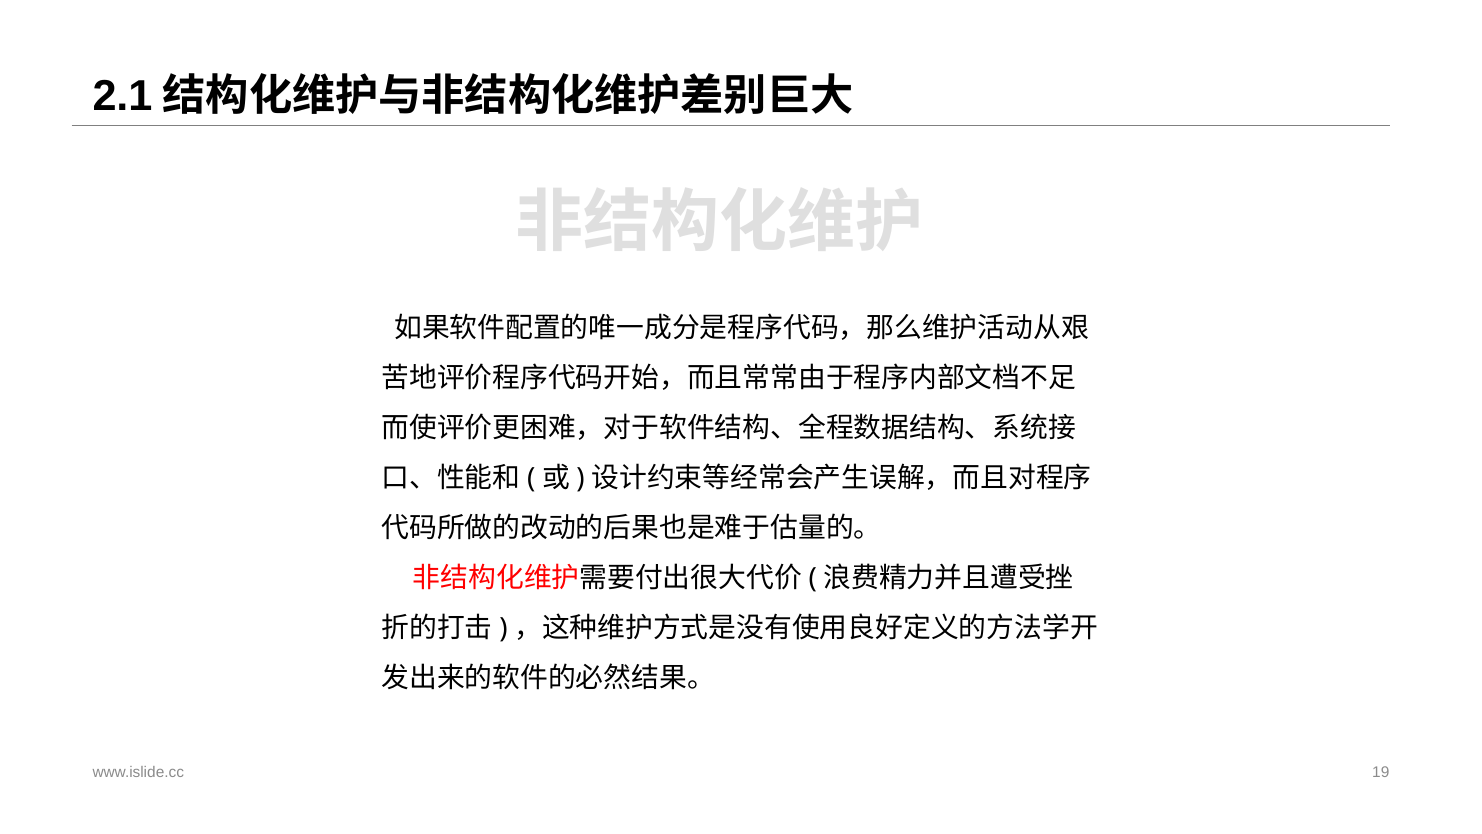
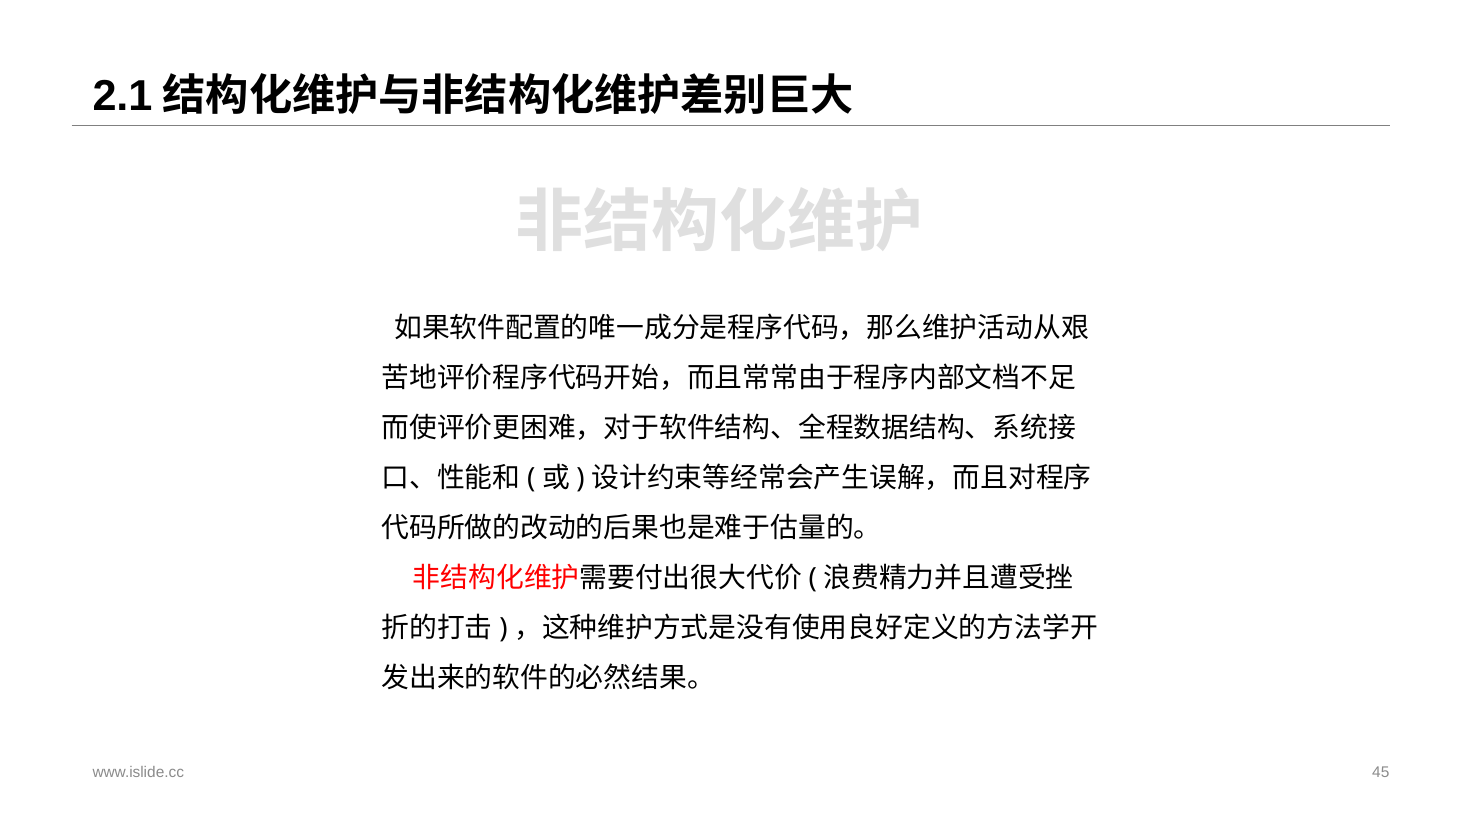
19: 19 -> 45 (1381, 772)
